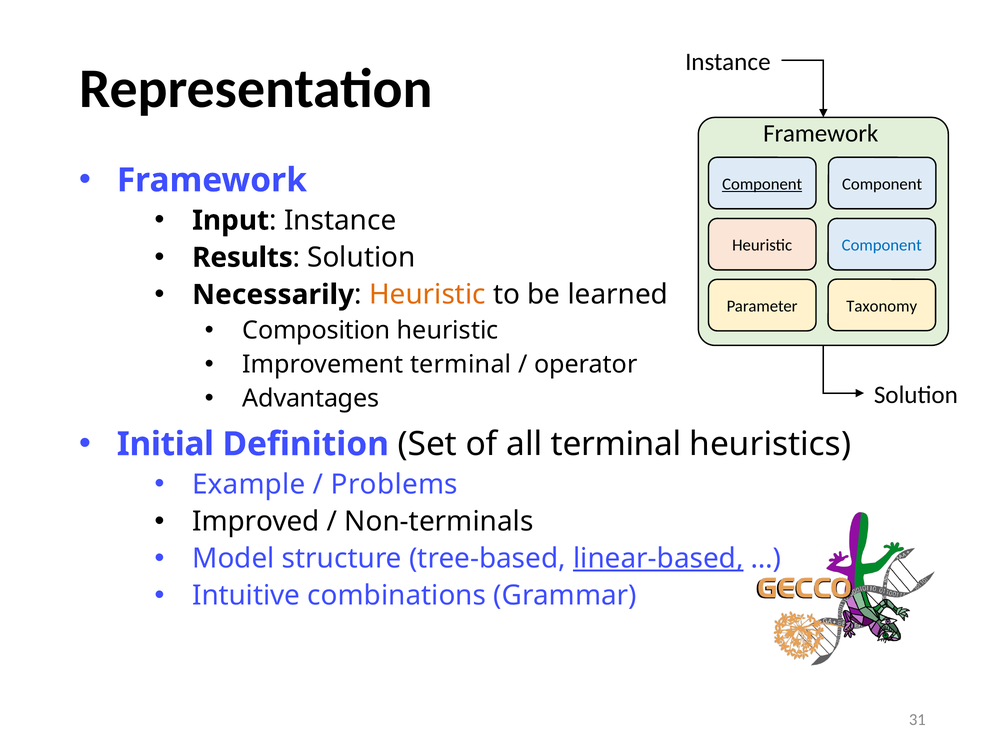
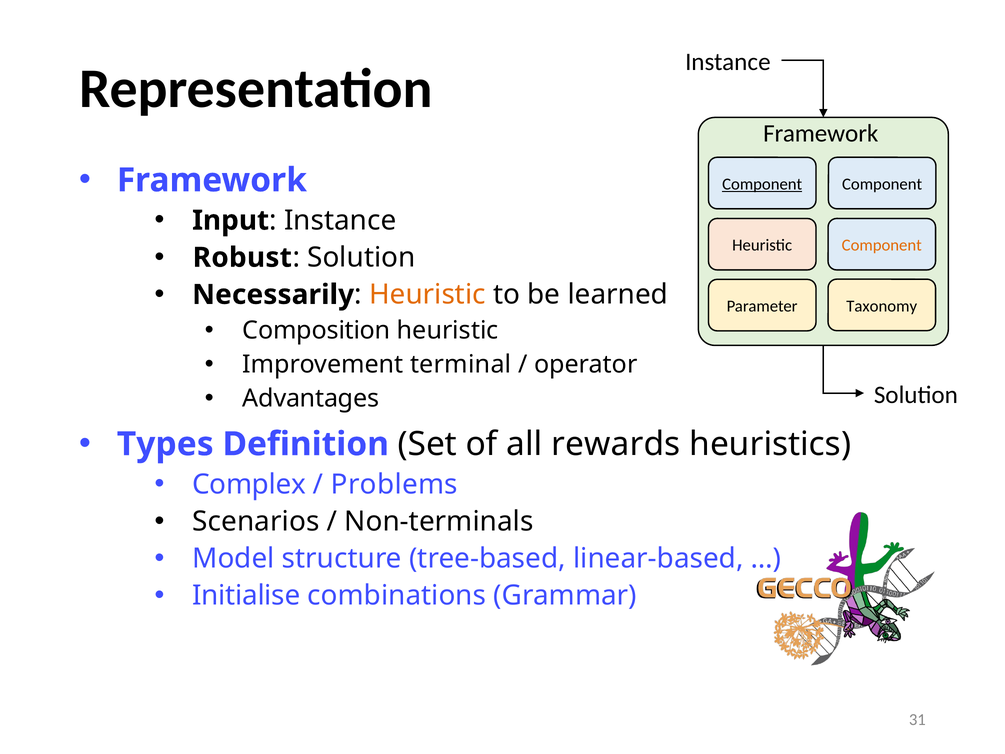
Component colour: blue -> orange (882, 245)
Results: Results -> Robust (242, 257)
Initial: Initial -> Types (165, 444)
all terminal: terminal -> rewards (616, 444)
Example: Example -> Complex (249, 484)
Improved: Improved -> Scenarios (256, 521)
linear-based underline: present -> none (658, 558)
Intuitive: Intuitive -> Initialise (246, 595)
